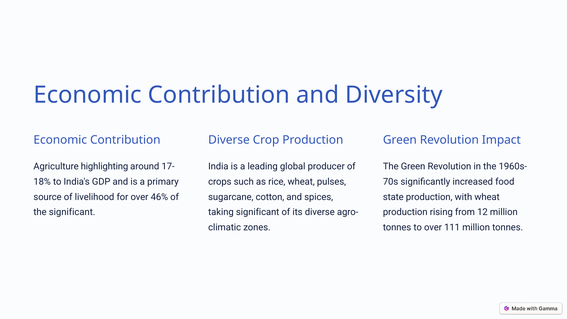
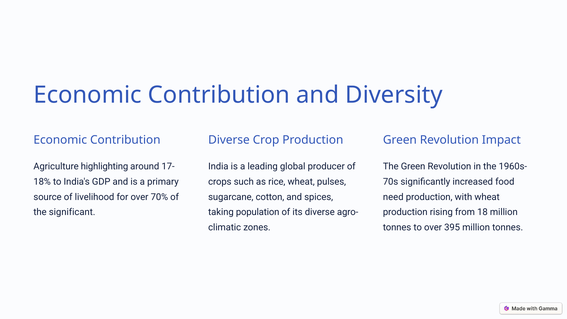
46%: 46% -> 70% (159, 197)
state: state -> need (393, 197)
taking significant: significant -> population (258, 212)
12: 12 -> 18 (482, 212)
111: 111 -> 395 (452, 227)
